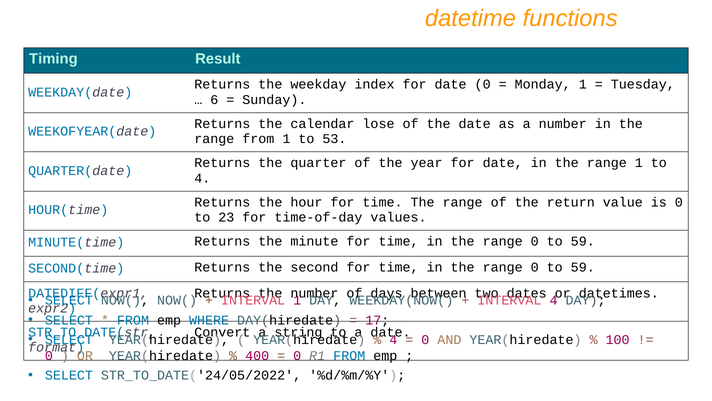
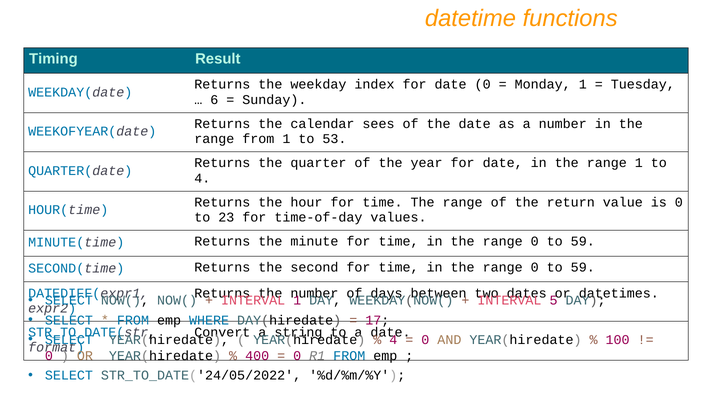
lose: lose -> sees (379, 124)
4: 4 -> 5 (554, 300)
